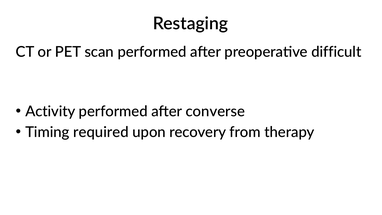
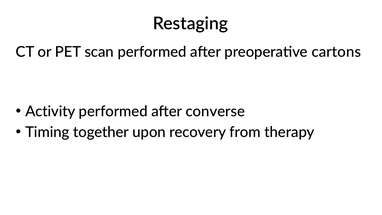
difficult: difficult -> cartons (336, 52)
required: required -> together (101, 132)
